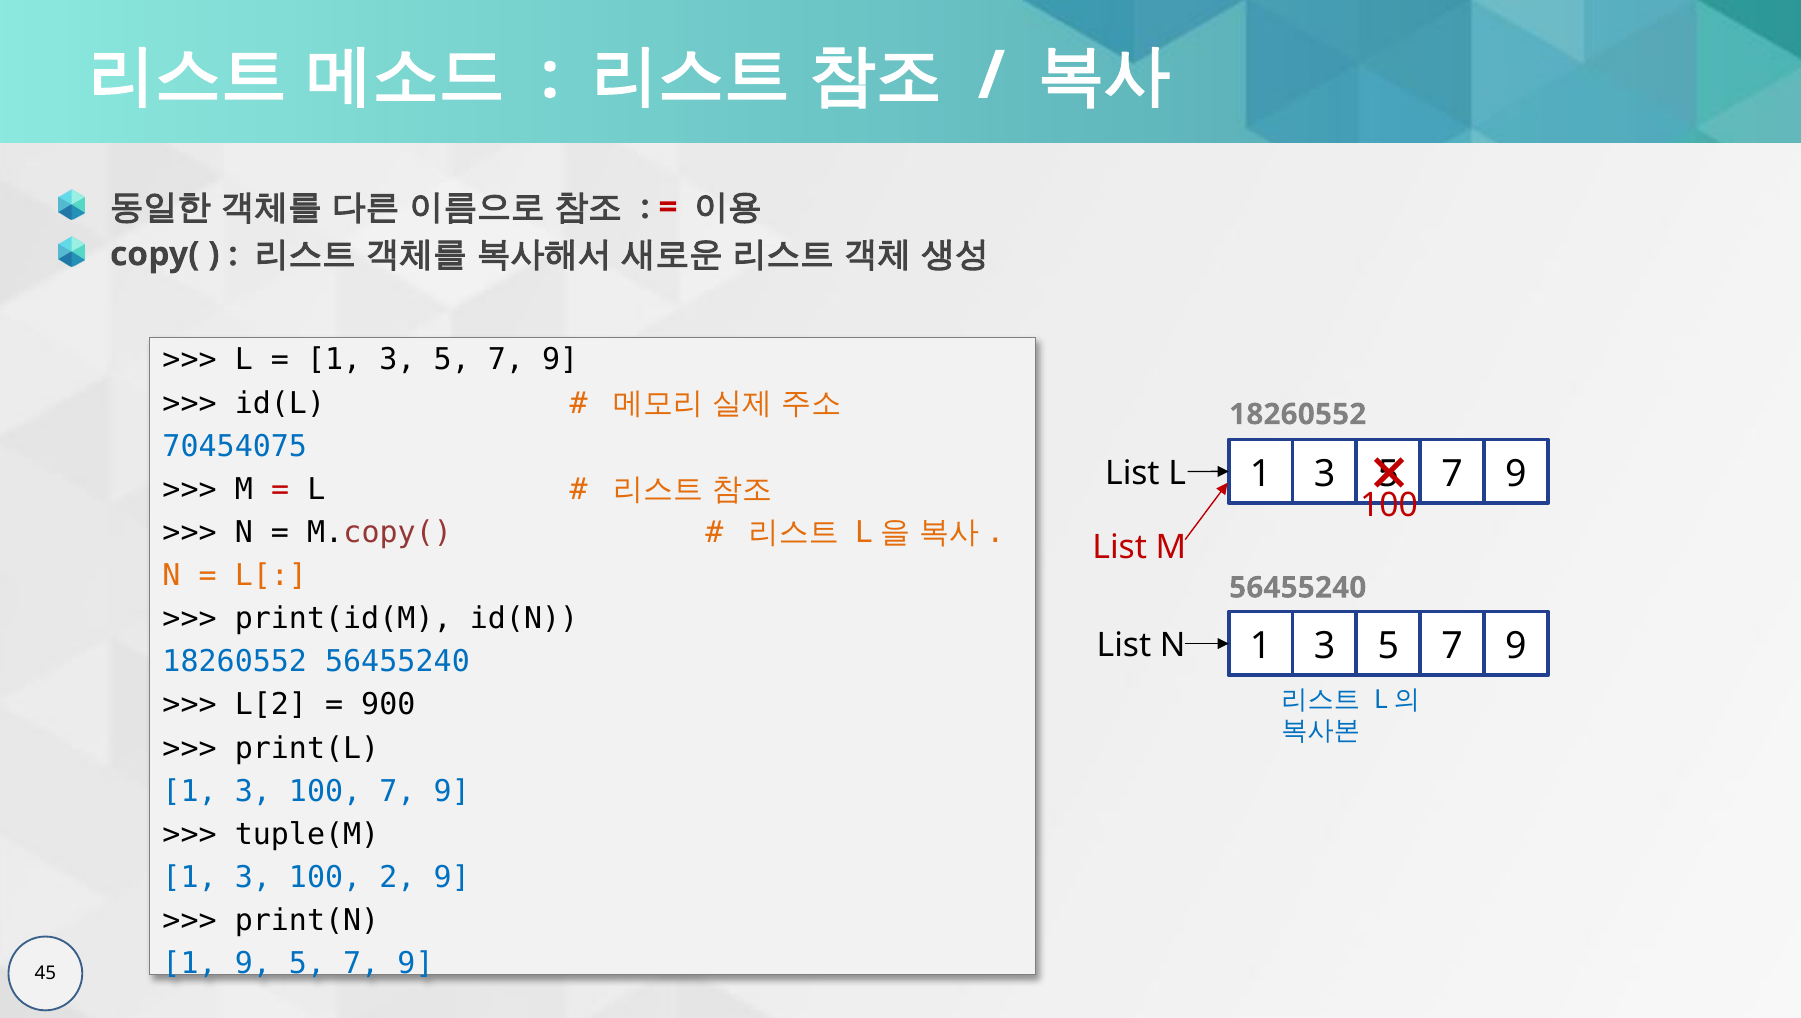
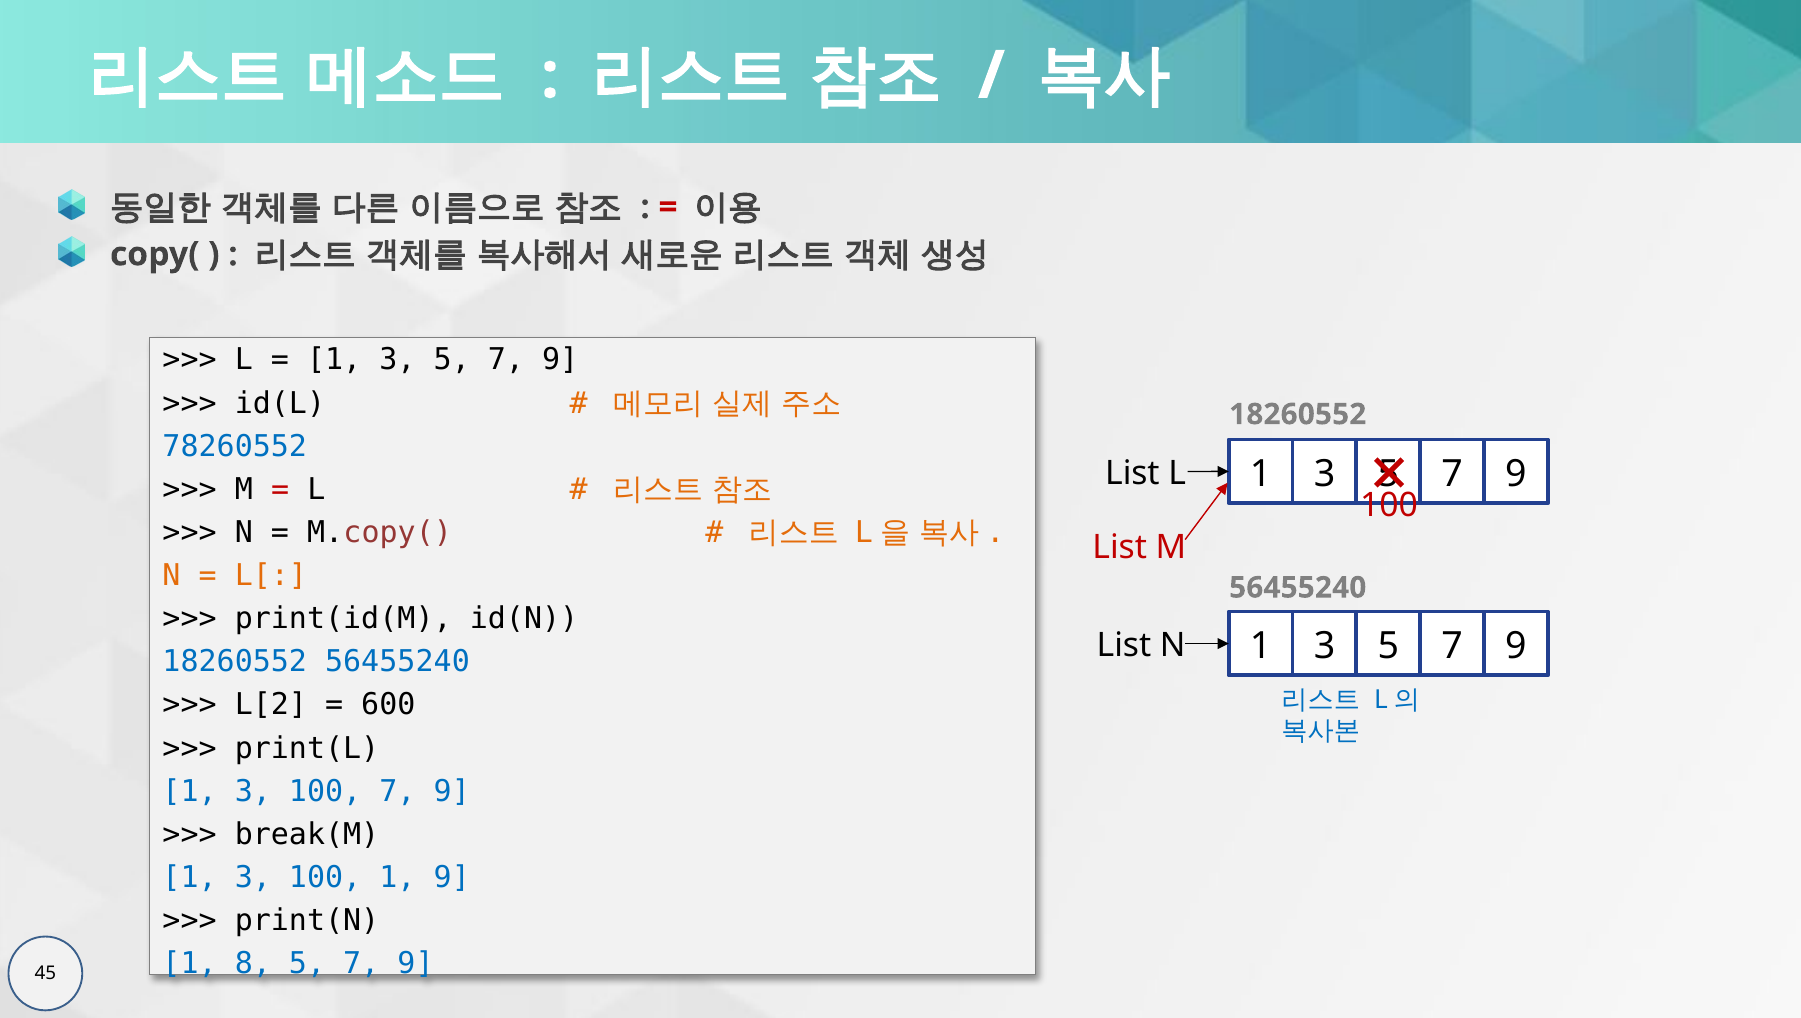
70454075: 70454075 -> 78260552 (235, 446)
900: 900 -> 600 (388, 705)
tuple(M: tuple(M -> break(M (307, 834)
100 2: 2 -> 1 (397, 877)
1 9: 9 -> 8 (253, 964)
